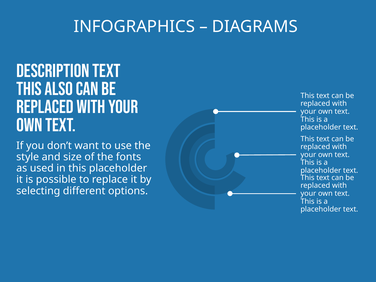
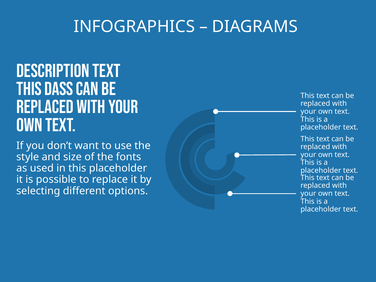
also: also -> dass (59, 89)
